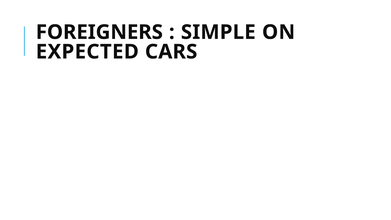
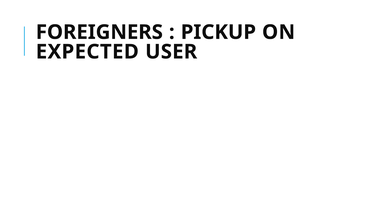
SIMPLE: SIMPLE -> PICKUP (218, 32)
CARS: CARS -> USER (171, 52)
